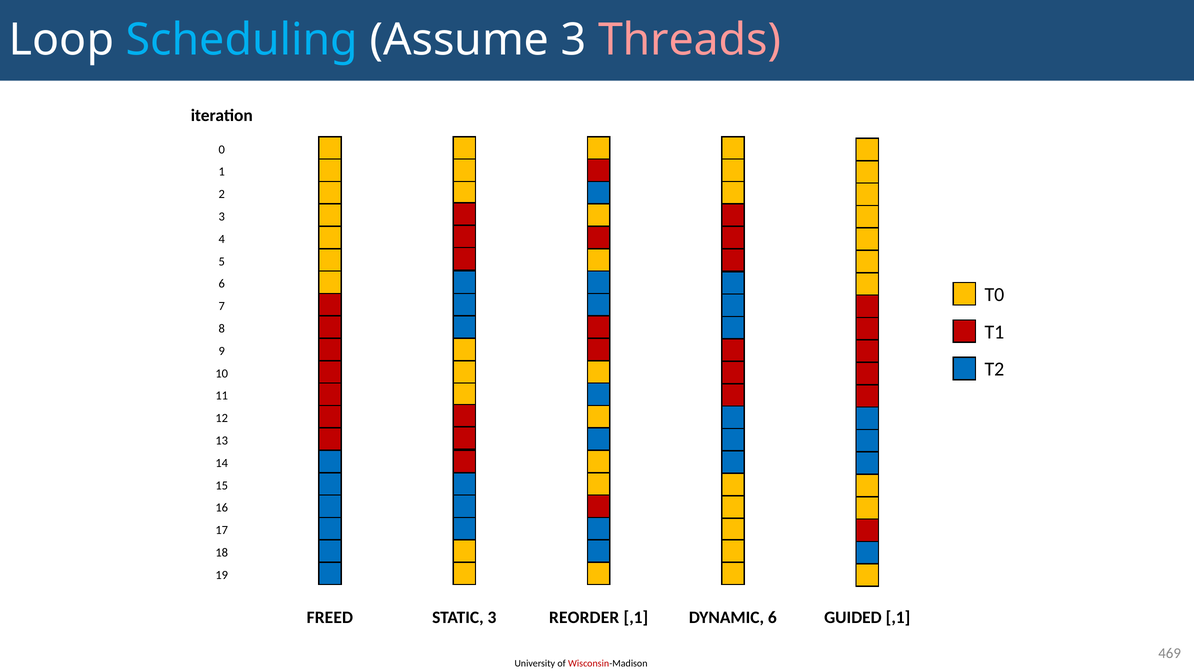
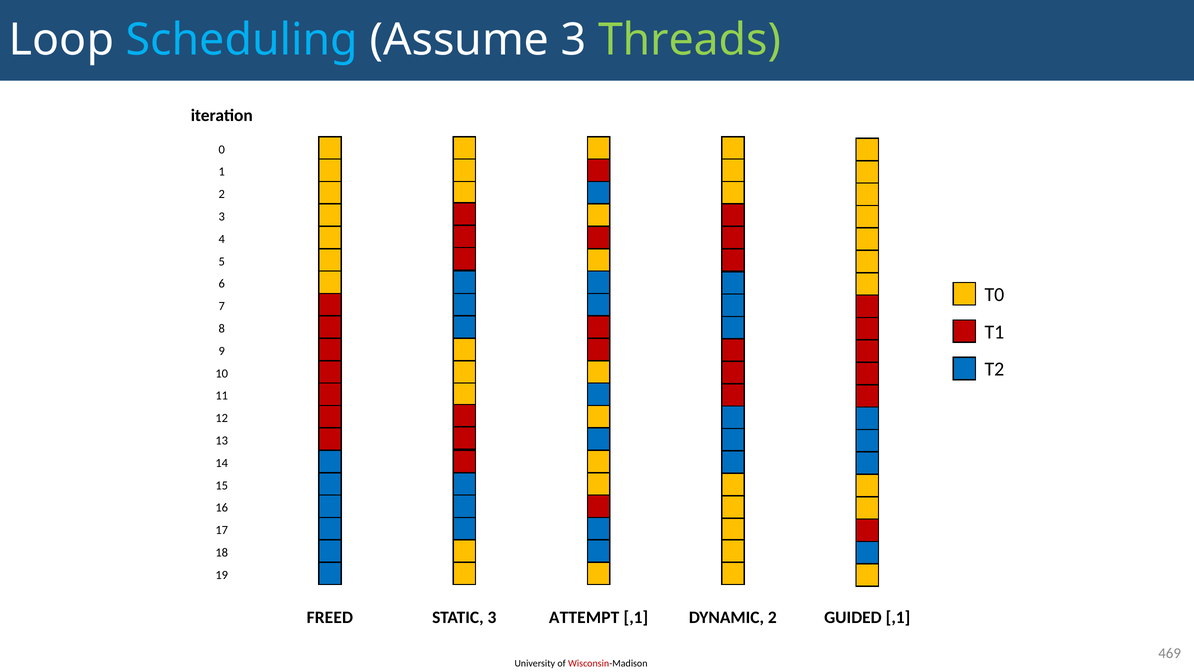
Threads colour: pink -> light green (690, 40)
REORDER: REORDER -> ATTEMPT (584, 617)
DYNAMIC 6: 6 -> 2 (772, 617)
